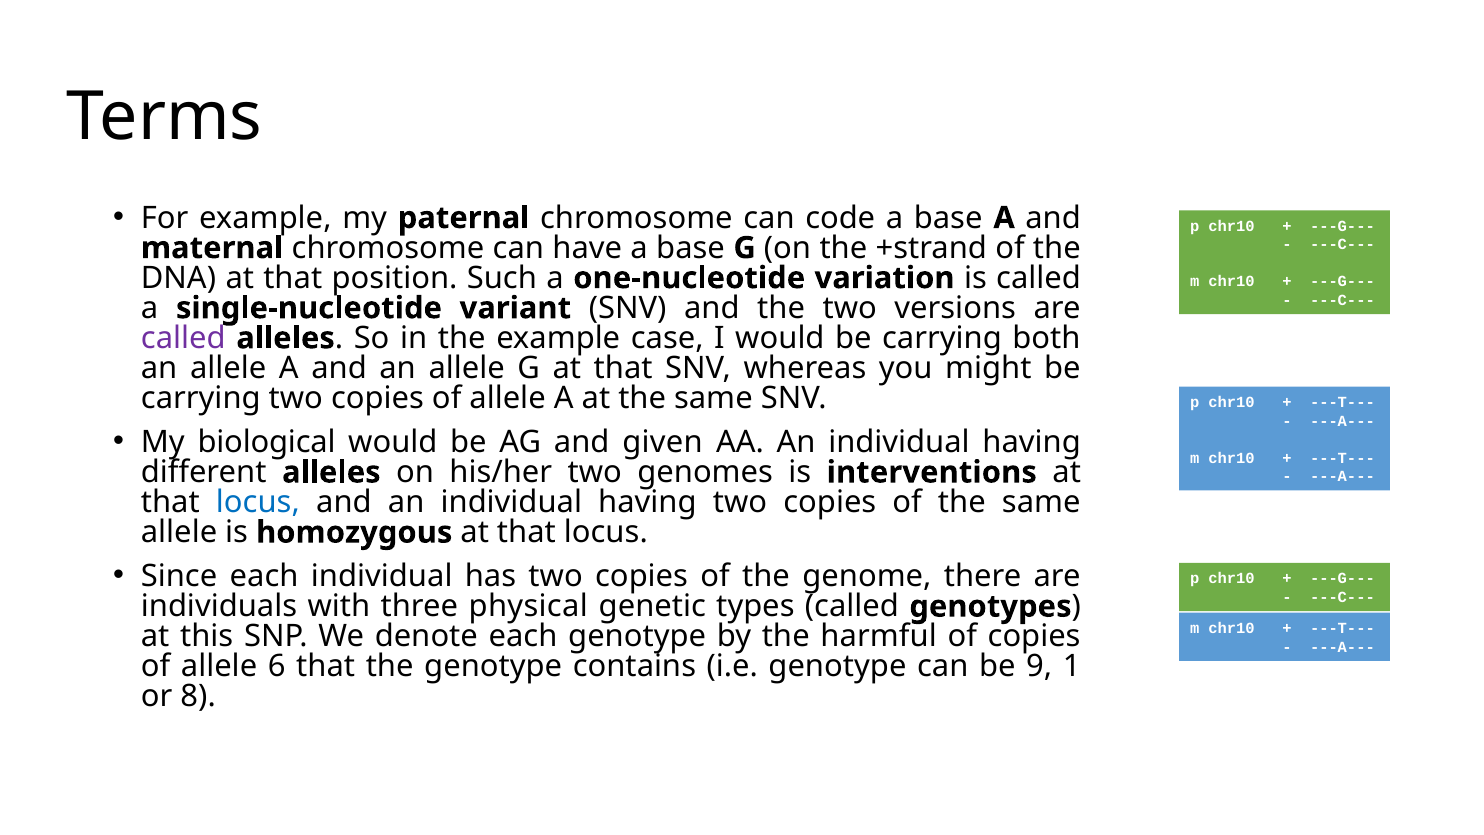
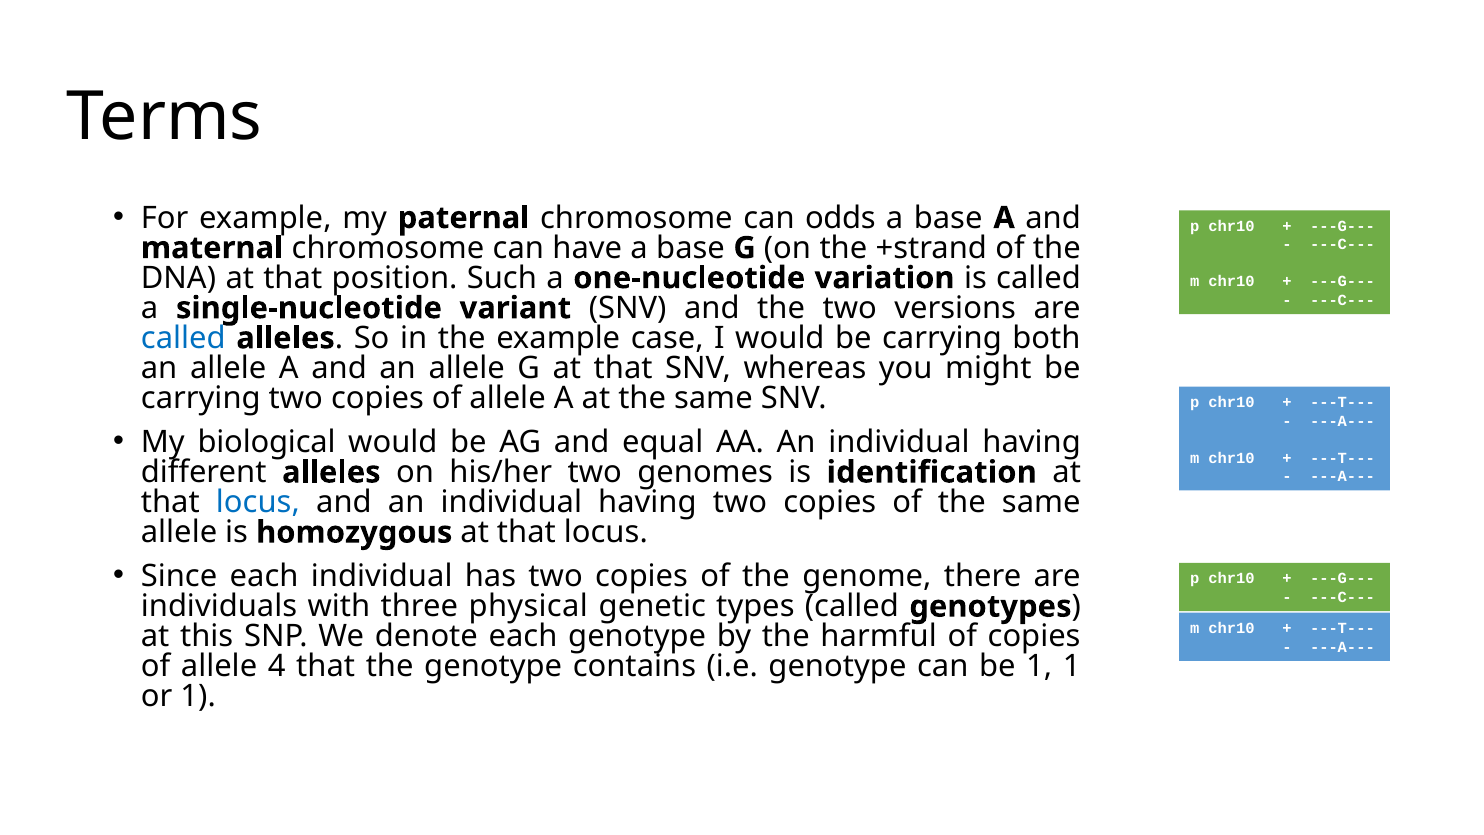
code: code -> odds (840, 218)
called colour: purple -> blue (183, 338)
given: given -> equal (663, 442)
interventions: interventions -> identification (932, 472)
6: 6 -> 4 (277, 666)
be 9: 9 -> 1 (1039, 666)
or 8: 8 -> 1 (198, 696)
